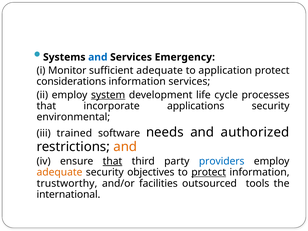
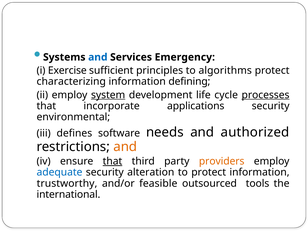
Monitor: Monitor -> Exercise (67, 70)
sufficient adequate: adequate -> principles (160, 70)
application: application -> algorithms (225, 70)
considerations: considerations -> characterizing (71, 82)
information services: services -> defining (189, 82)
processes underline: none -> present (266, 95)
trained: trained -> defines (74, 133)
providers colour: blue -> orange (222, 161)
adequate colour: orange -> blue (59, 172)
objectives: objectives -> alteration (151, 172)
protect underline: present -> none (209, 172)
facilities: facilities -> feasible (158, 183)
